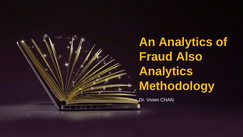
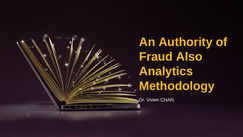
An Analytics: Analytics -> Authority (186, 42)
